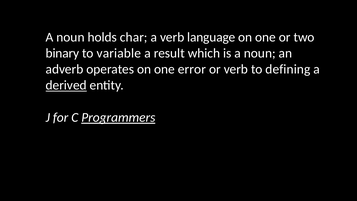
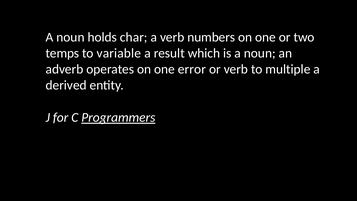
language: language -> numbers (211, 37)
binary: binary -> temps (62, 53)
defining: defining -> multiple (288, 69)
derived underline: present -> none (66, 85)
